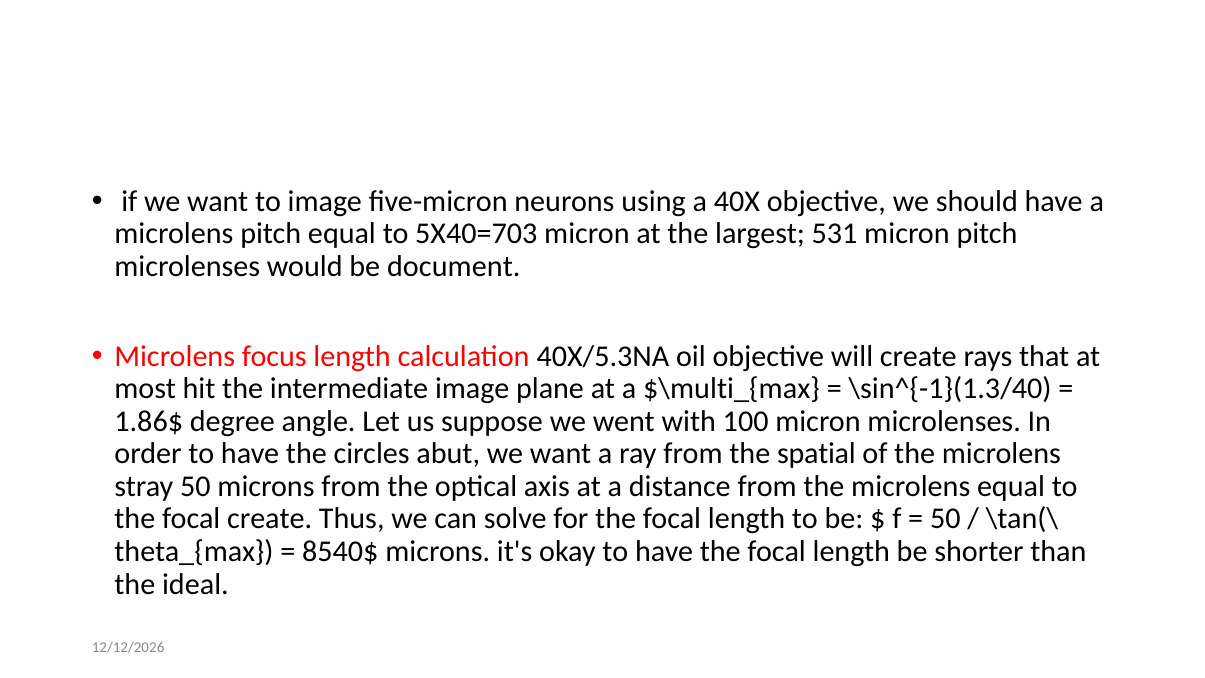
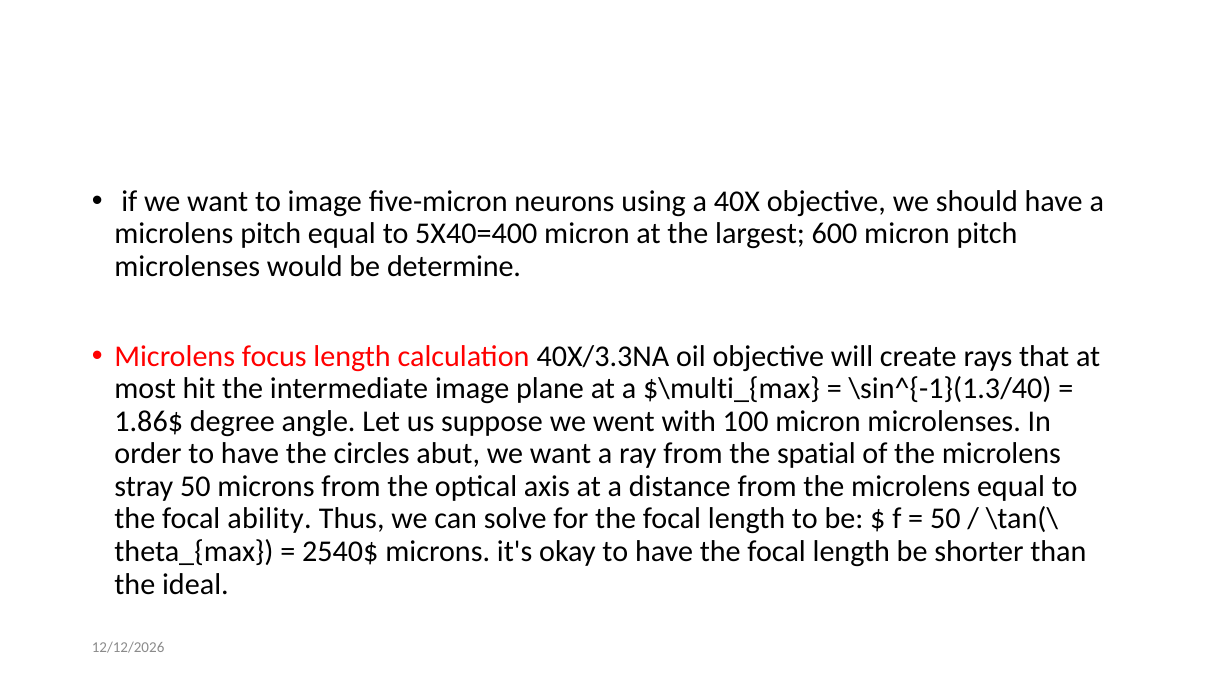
5X40=703: 5X40=703 -> 5X40=400 (476, 234)
531: 531 -> 600 (835, 234)
document: document -> determine (454, 266)
40X/5.3NA: 40X/5.3NA -> 40X/3.3NA (603, 356)
focal create: create -> ability (269, 519)
8540$: 8540$ -> 2540$ (340, 551)
